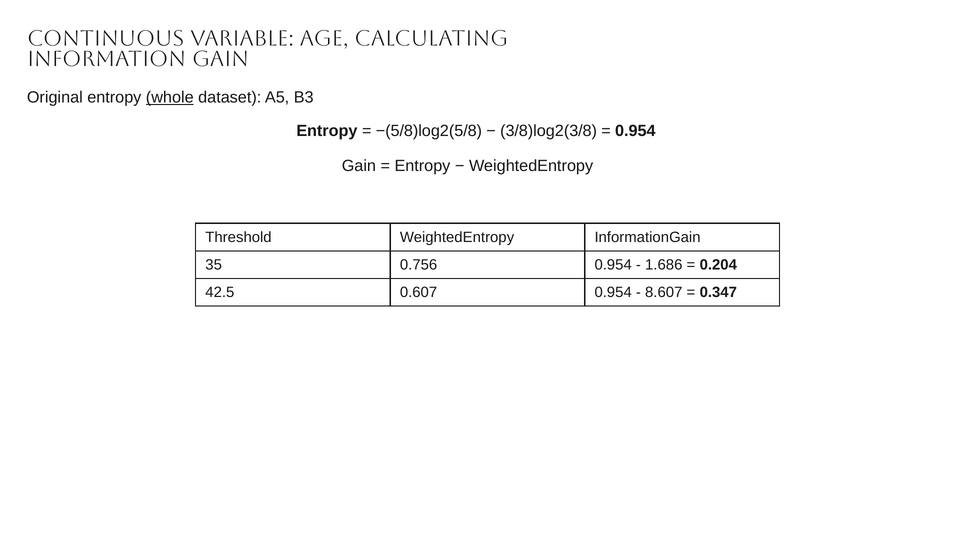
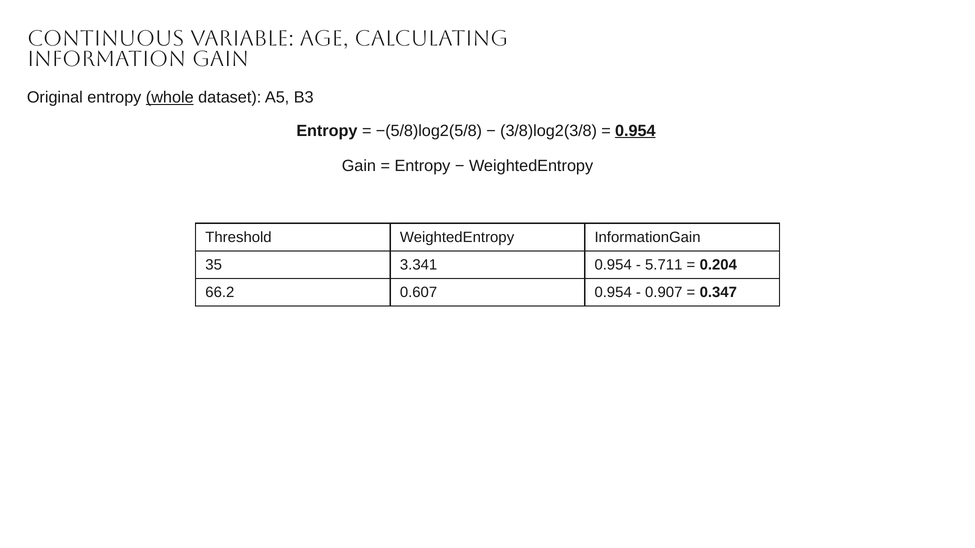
0.954 underline: none -> present (635, 131)
0.756: 0.756 -> 3.341 (419, 265)
1.686: 1.686 -> 5.711 (664, 265)
42.5: 42.5 -> 66.2 (220, 293)
8.607: 8.607 -> 0.907 (664, 293)
